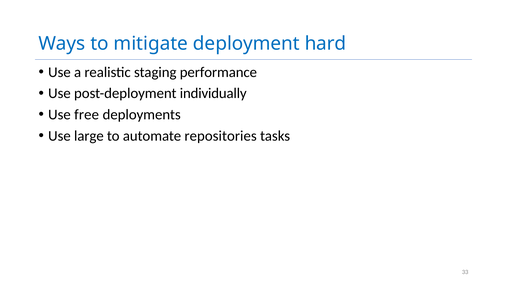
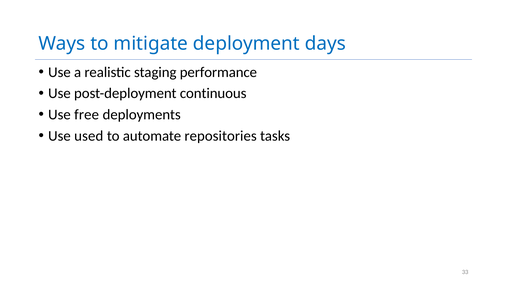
hard: hard -> days (325, 44)
individually: individually -> continuous (213, 93)
large: large -> used (89, 136)
